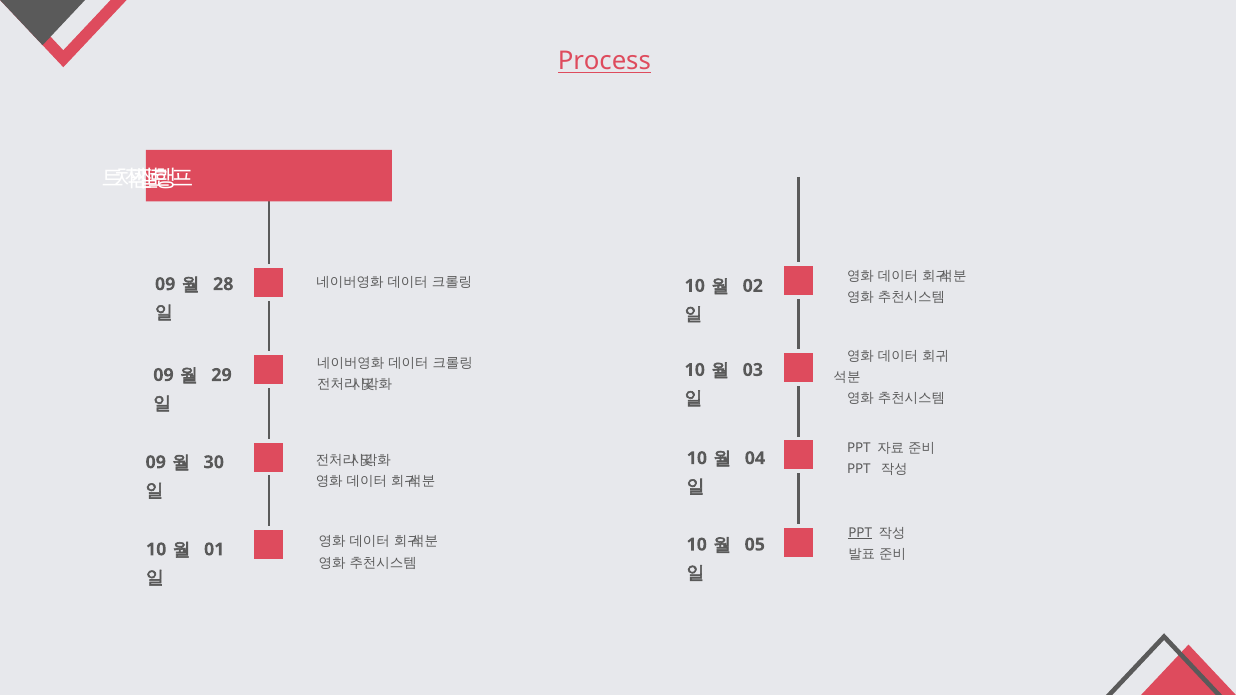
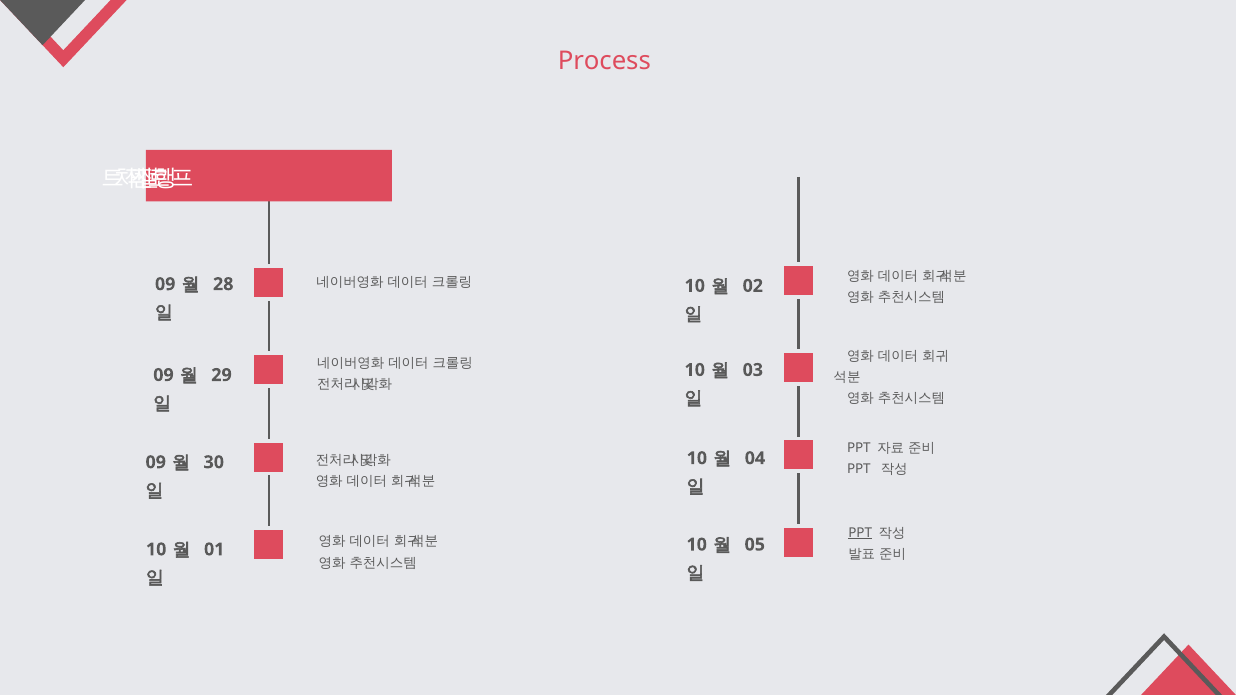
Process underline: present -> none (604, 61)
